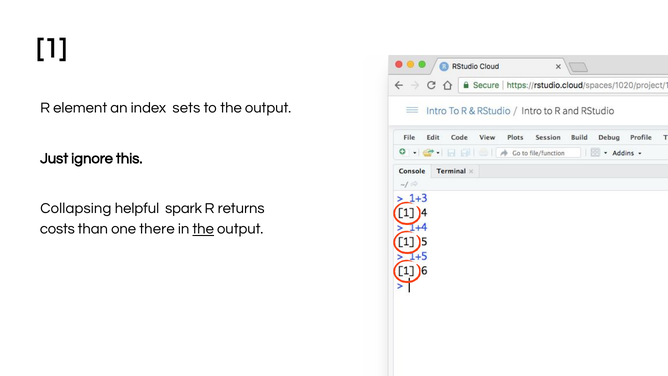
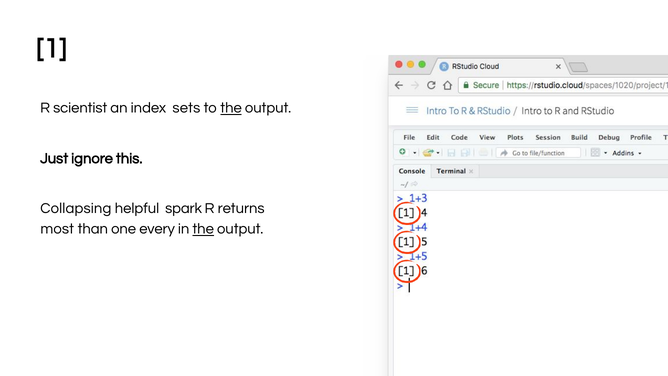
element: element -> scientist (80, 108)
the underline: none -> present (231, 108)
costs: costs -> most (57, 229)
there: there -> every (157, 229)
